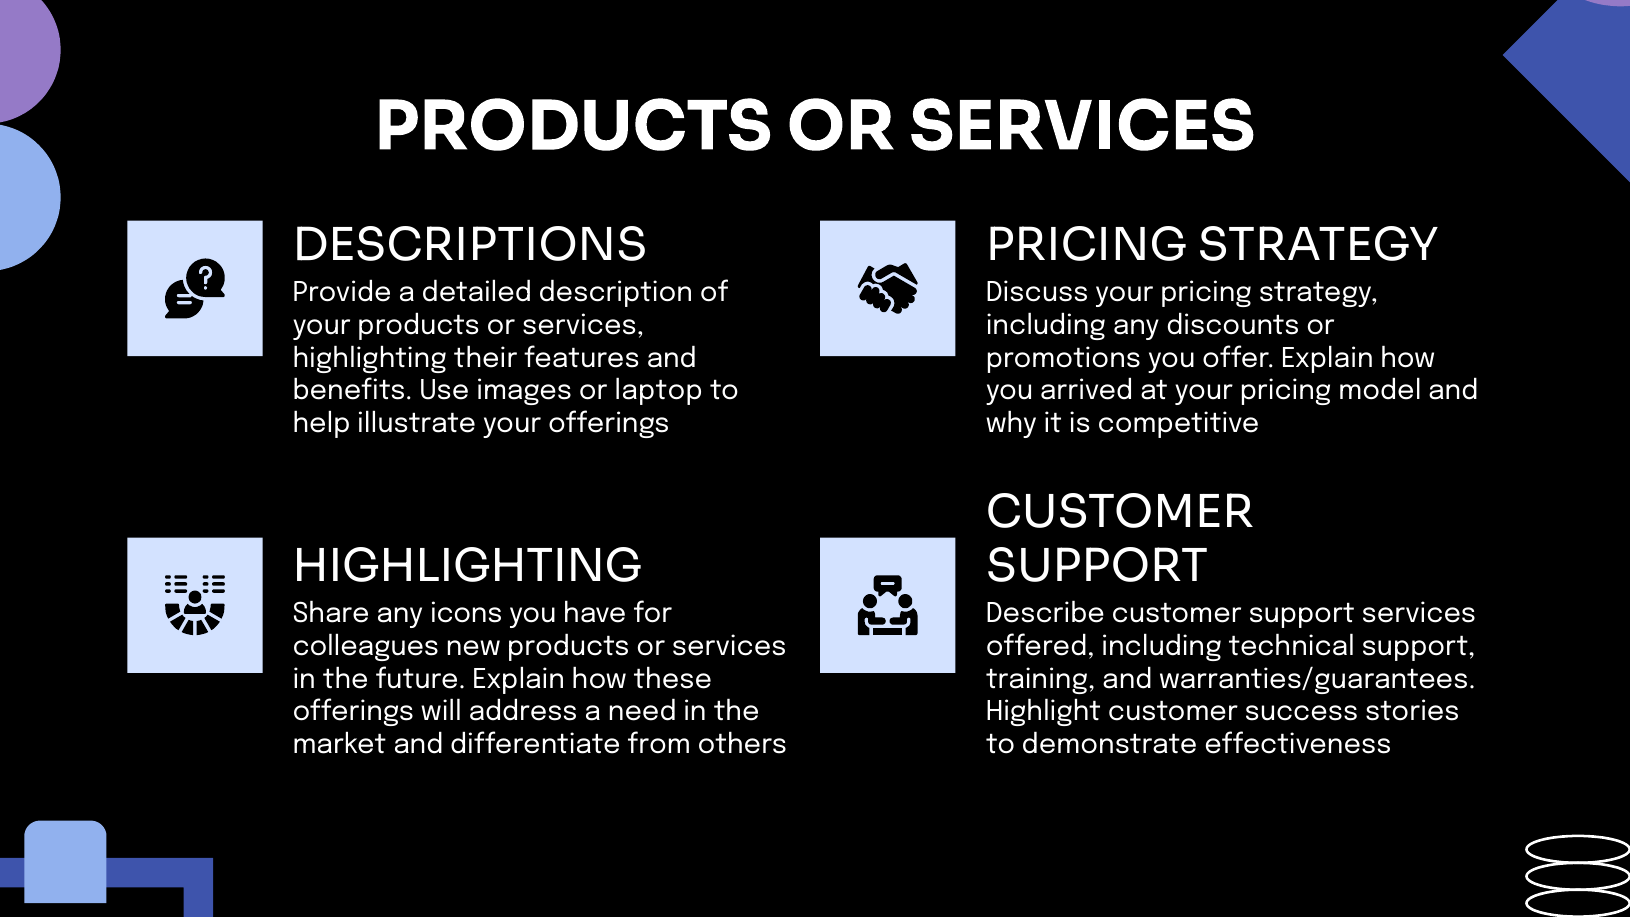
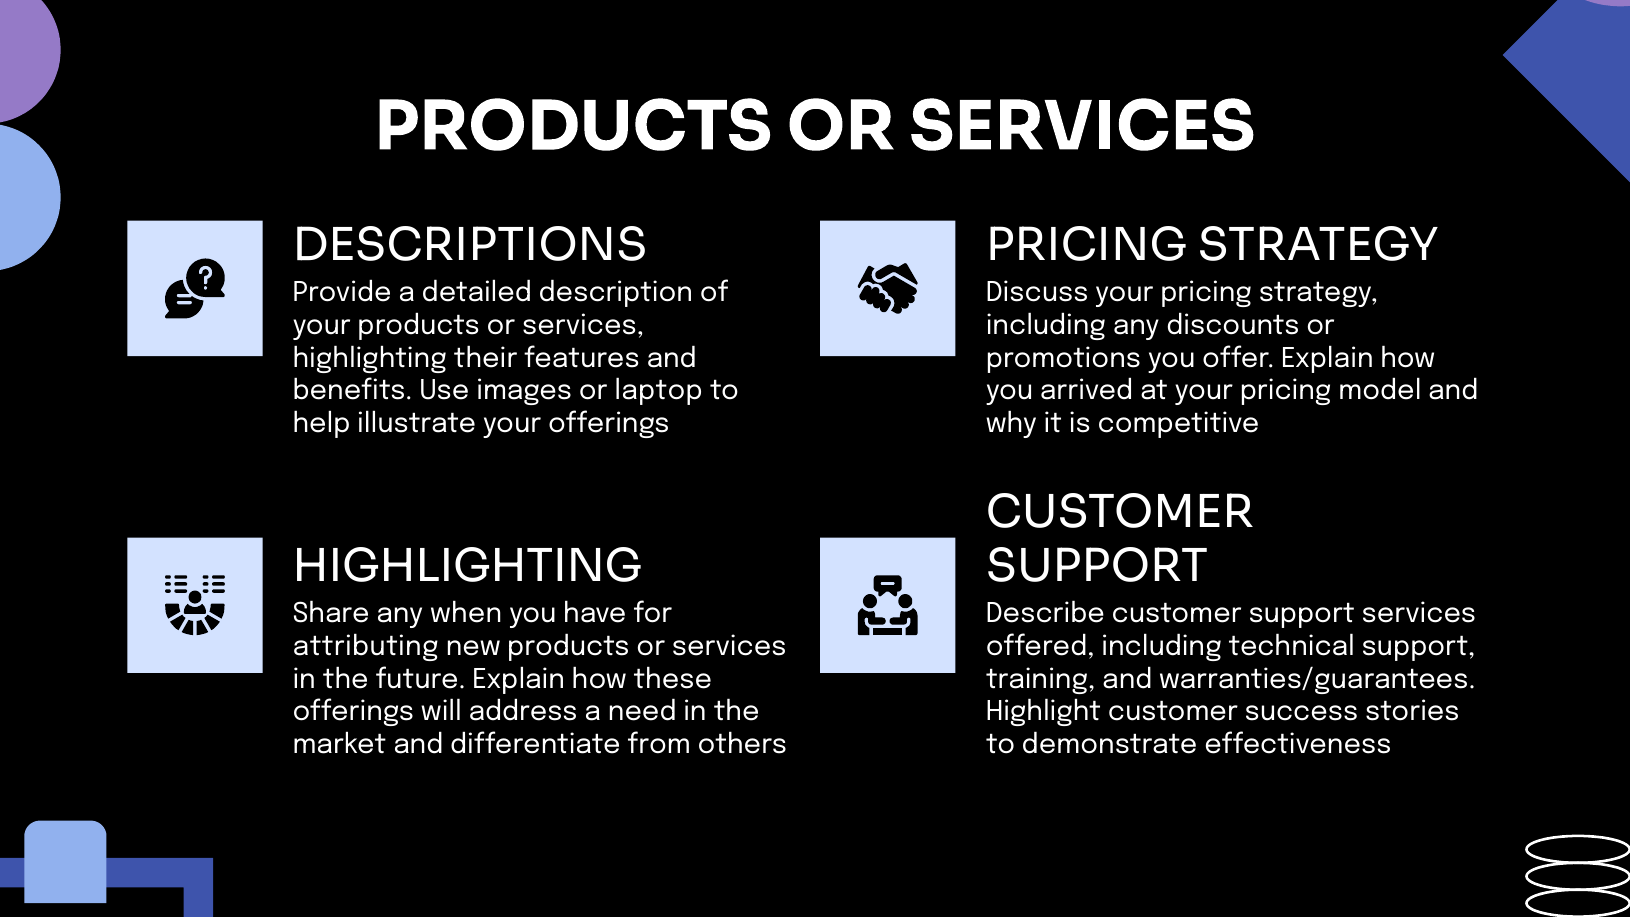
icons: icons -> when (466, 614)
colleagues: colleagues -> attributing (366, 646)
